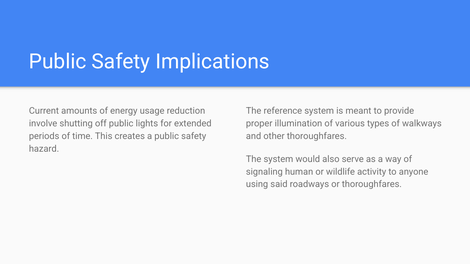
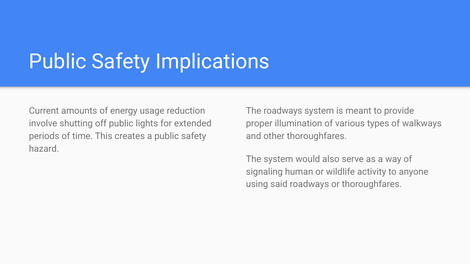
The reference: reference -> roadways (283, 111)
